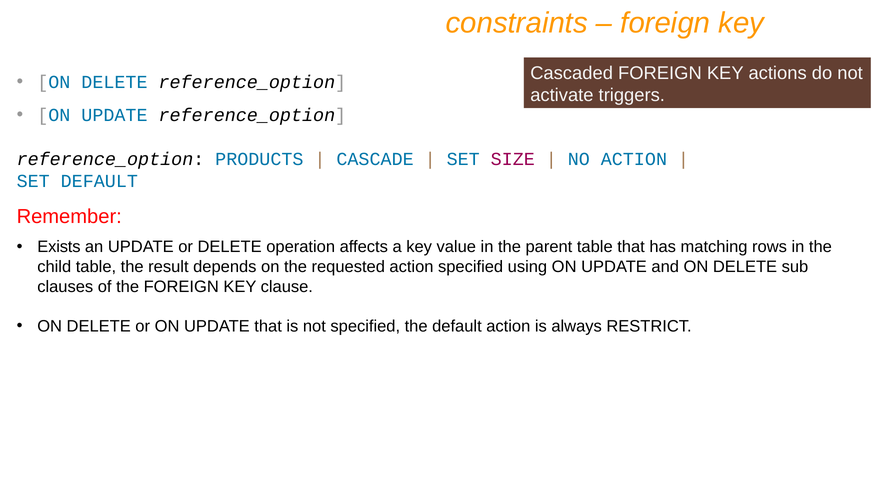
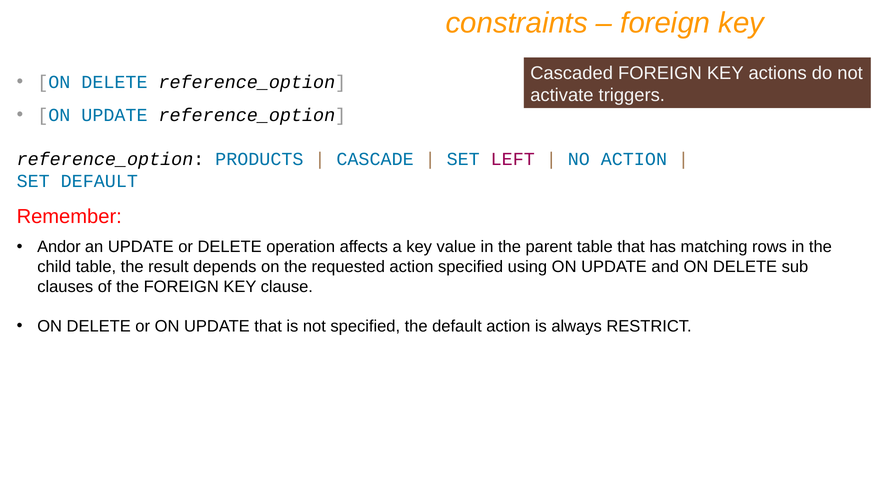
SIZE: SIZE -> LEFT (513, 159)
Exists: Exists -> Andor (59, 247)
